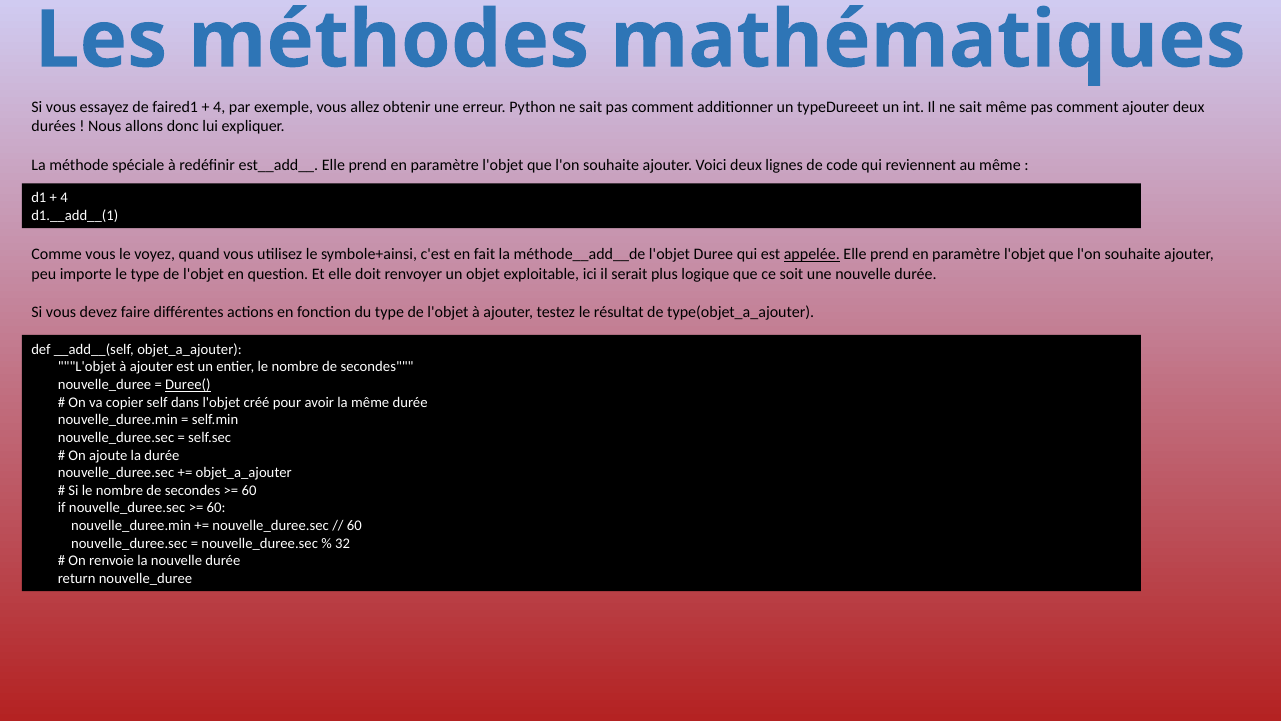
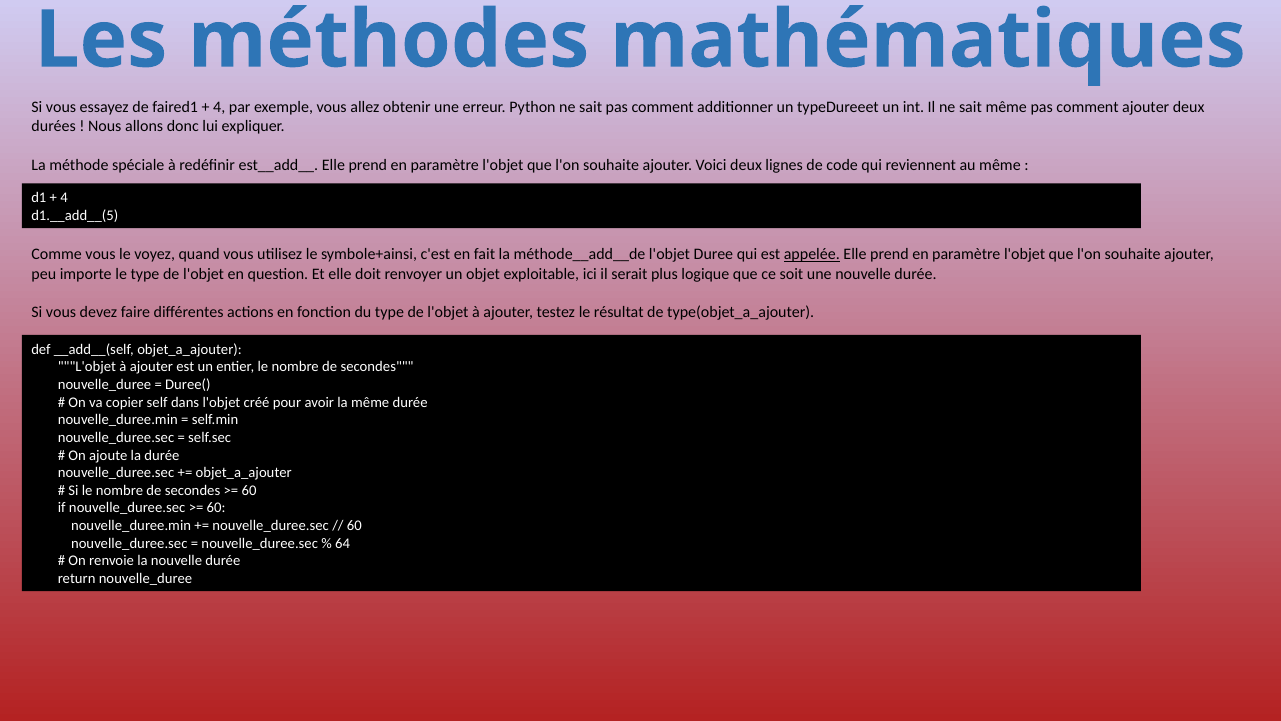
d1.__add__(1: d1.__add__(1 -> d1.__add__(5 (75, 215)
Duree( underline: present -> none (188, 384)
32: 32 -> 64 (343, 543)
